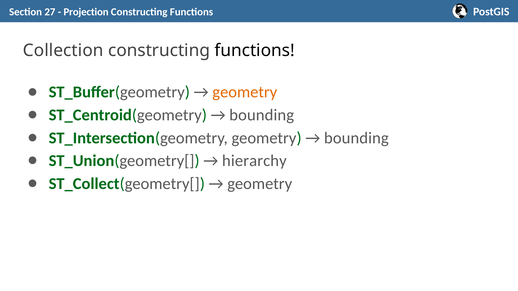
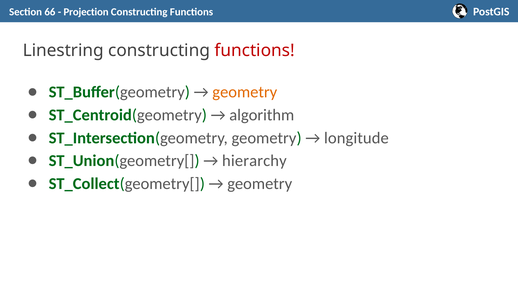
27: 27 -> 66 (50, 12)
Collection: Collection -> Linestring (63, 51)
functions colour: black -> red (255, 51)
bounding: bounding -> algorithm (262, 115)
bounding: bounding -> longitude (356, 138)
